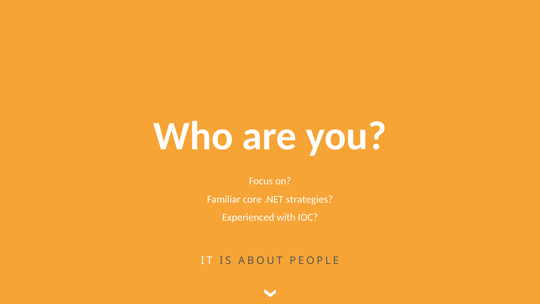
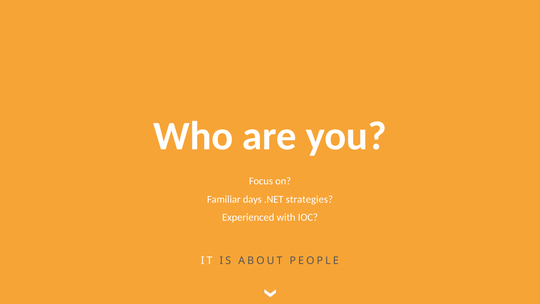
core: core -> days (252, 199)
